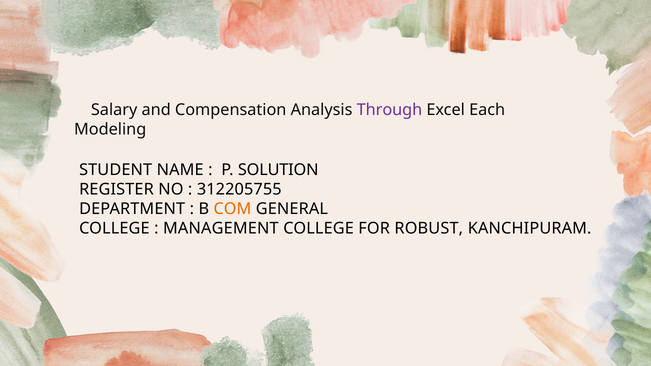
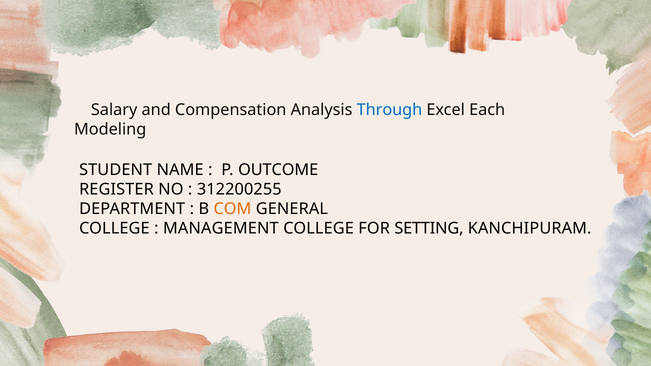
Through colour: purple -> blue (389, 110)
SOLUTION: SOLUTION -> OUTCOME (278, 170)
312205755: 312205755 -> 312200255 (239, 189)
ROBUST: ROBUST -> SETTING (429, 228)
